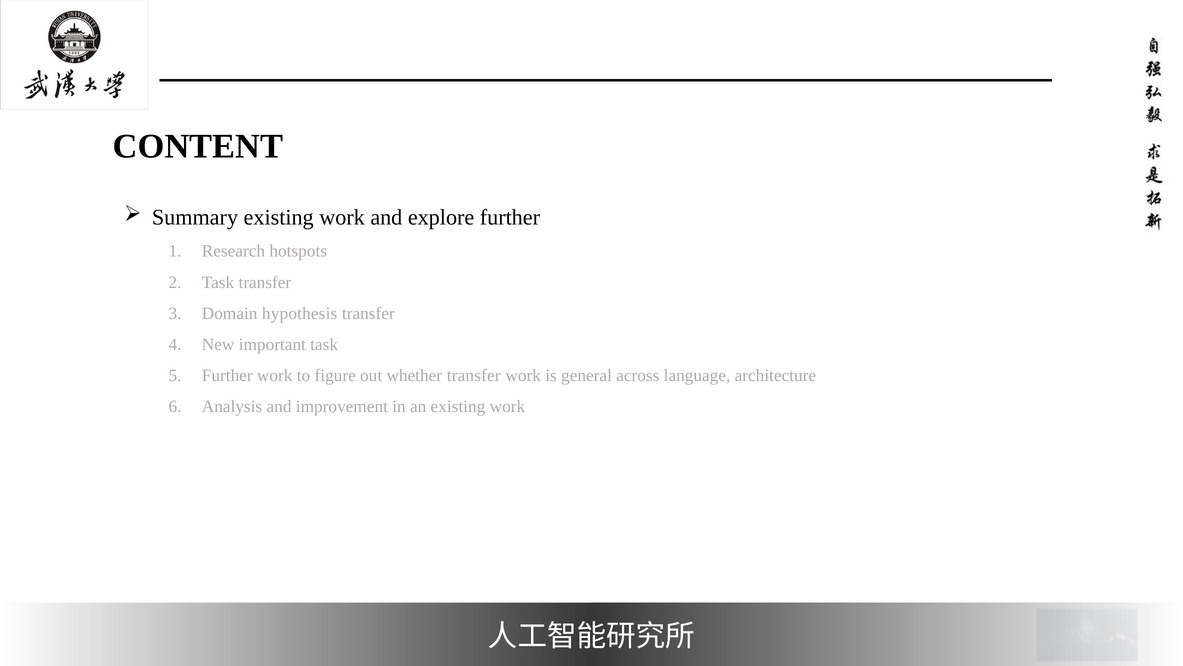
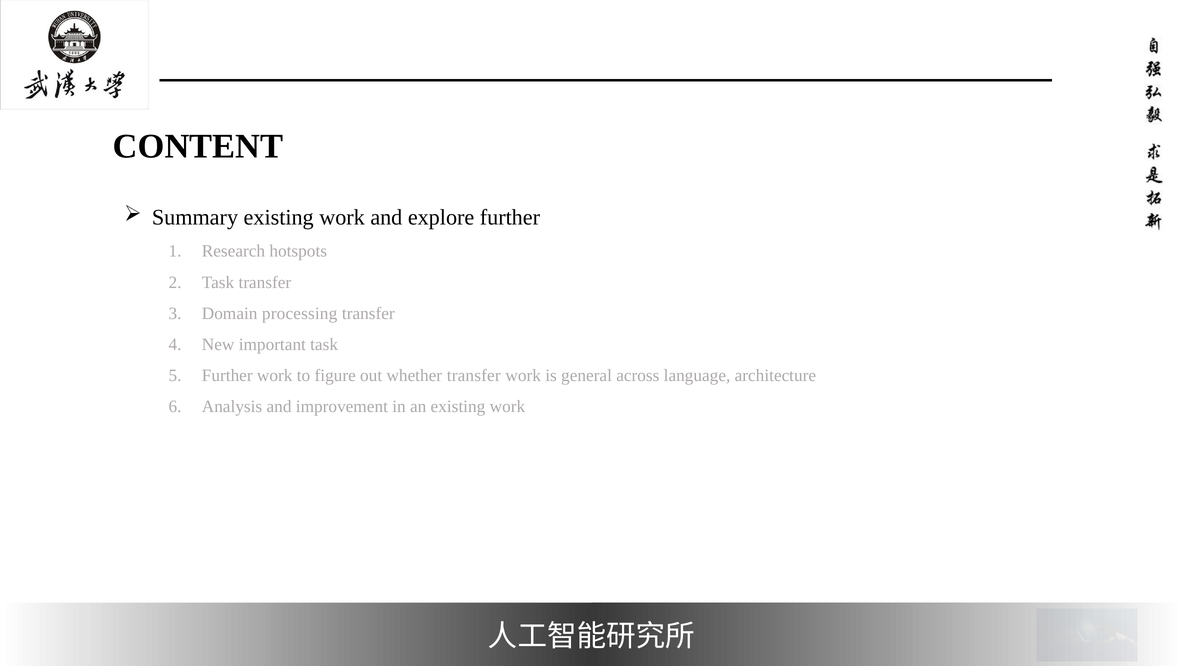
hypothesis: hypothesis -> processing (300, 313)
